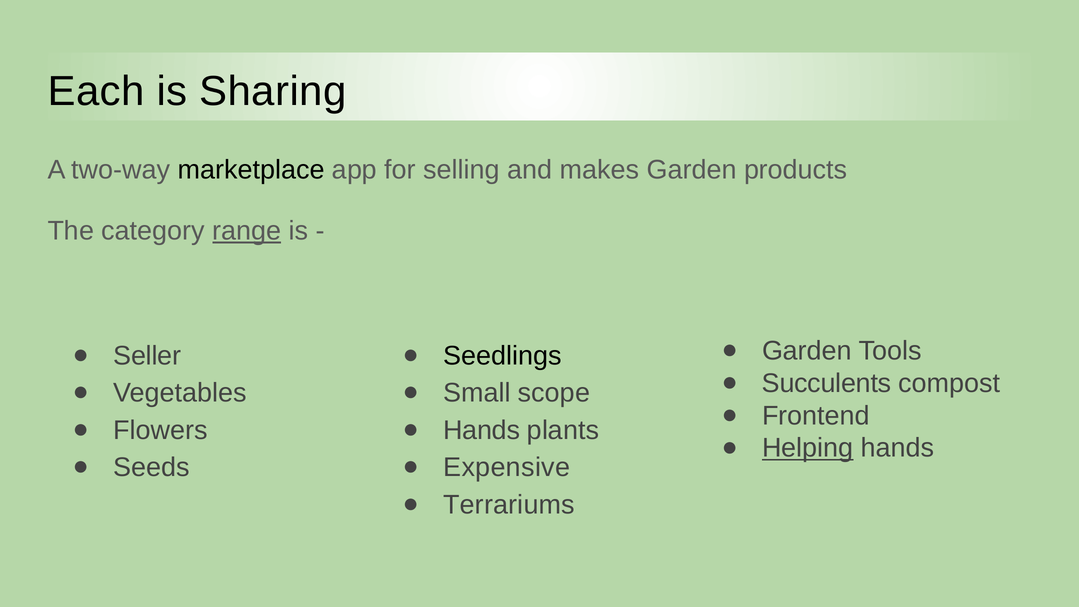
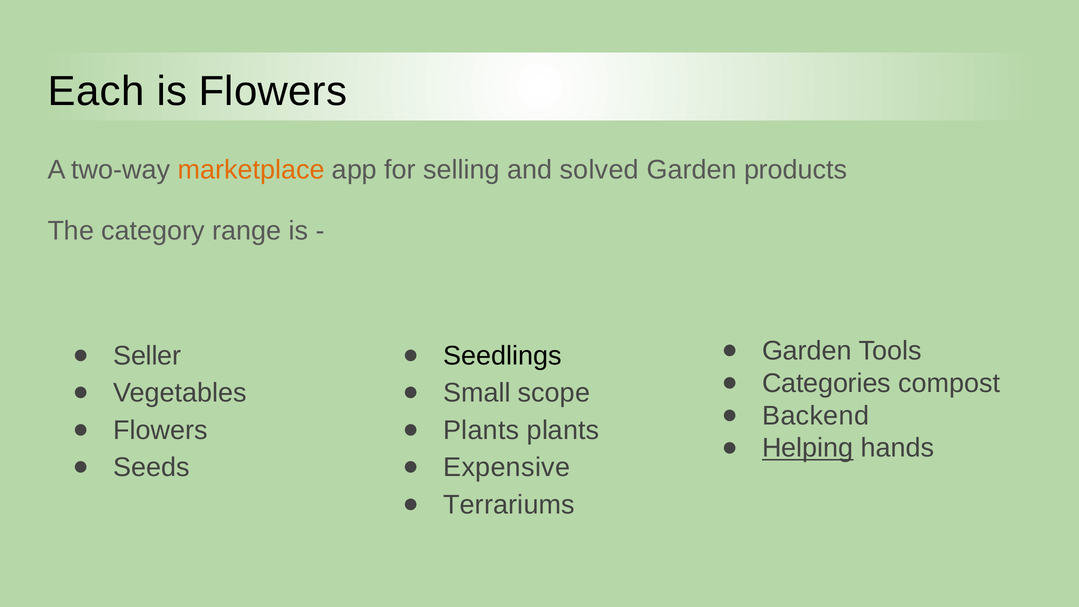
is Sharing: Sharing -> Flowers (273, 91)
marketplace colour: black -> orange (251, 170)
makes: makes -> solved (599, 170)
range underline: present -> none (247, 231)
Succulents: Succulents -> Categories (826, 383)
Frontend: Frontend -> Backend (816, 416)
Hands: Hands -> Plants (481, 430)
